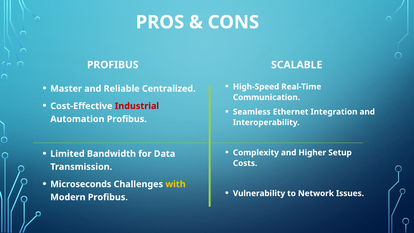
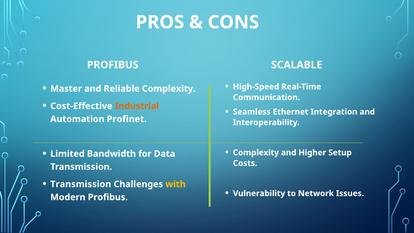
Reliable Centralized: Centralized -> Complexity (169, 89)
Industrial colour: red -> orange (137, 106)
Automation Profibus: Profibus -> Profinet (127, 119)
Microseconds: Microseconds -> Transmission (81, 184)
